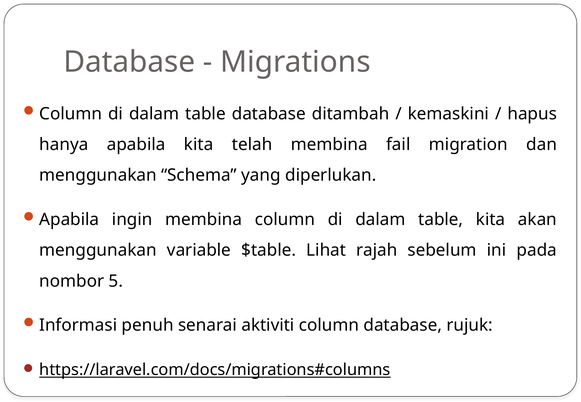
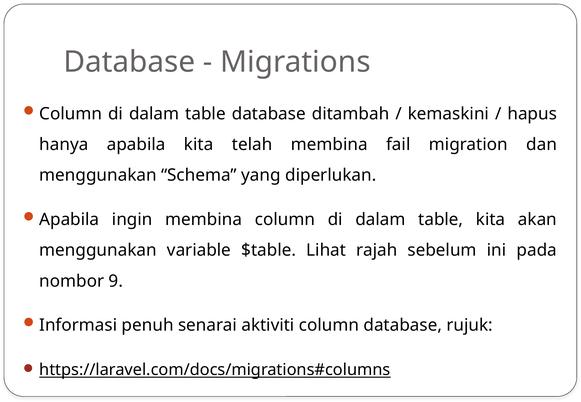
5: 5 -> 9 (116, 281)
